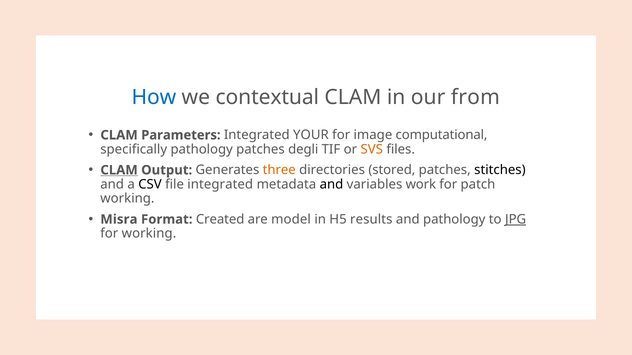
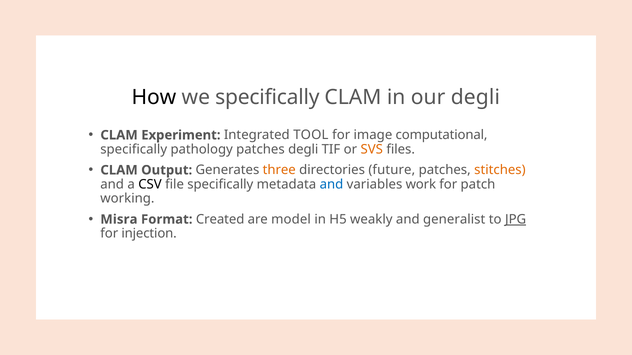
How colour: blue -> black (154, 98)
we contextual: contextual -> specifically (267, 98)
our from: from -> degli (475, 98)
Parameters: Parameters -> Experiment (181, 135)
YOUR: YOUR -> TOOL (311, 135)
CLAM underline: present -> none (119, 170)
stored: stored -> future (392, 170)
stitches colour: black -> orange (500, 170)
file integrated: integrated -> specifically (220, 185)
and colour: black -> blue (331, 185)
results: results -> weakly (371, 220)
and pathology: pathology -> generalist (454, 220)
for working: working -> injection (149, 234)
